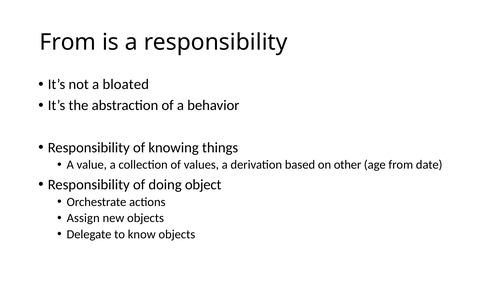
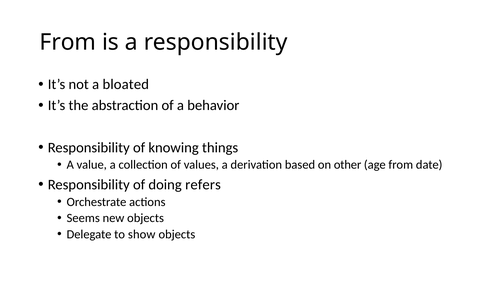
object: object -> refers (203, 185)
Assign: Assign -> Seems (83, 218)
know: know -> show (142, 234)
